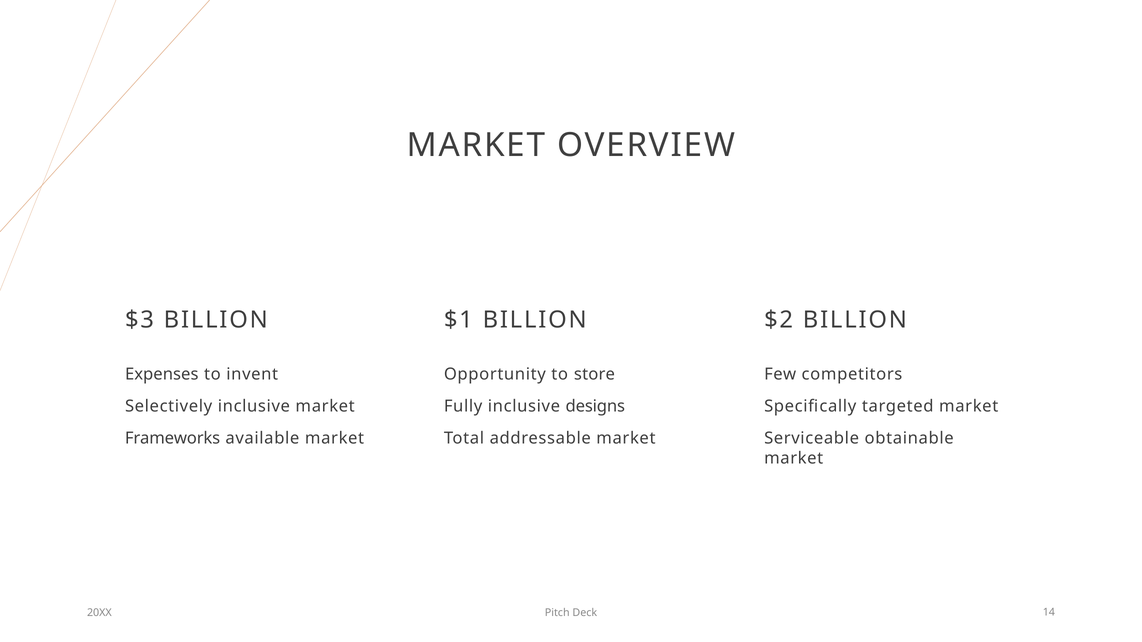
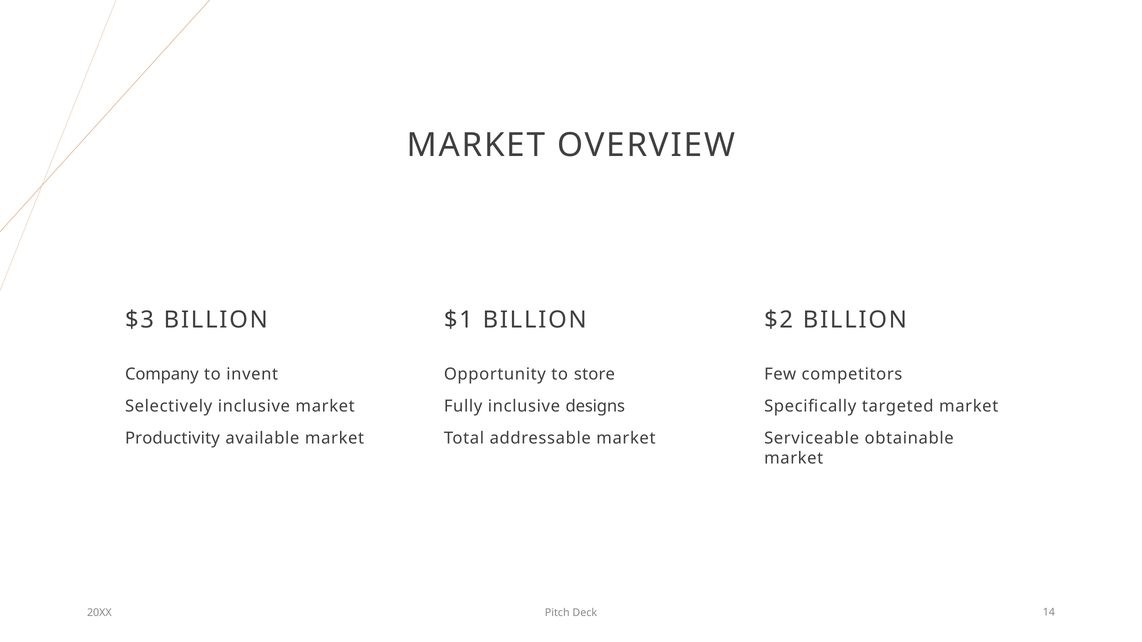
Expenses: Expenses -> Company (162, 375)
Frameworks: Frameworks -> Productivity (172, 439)
